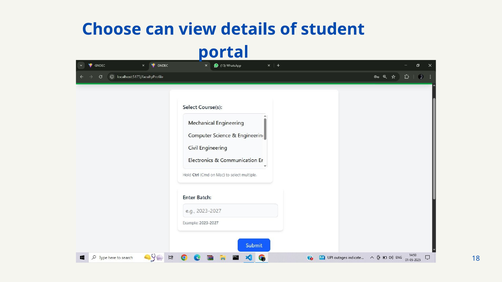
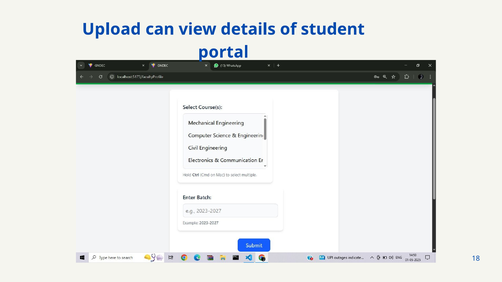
Choose: Choose -> Upload (112, 29)
